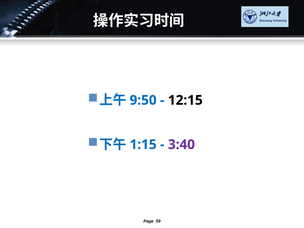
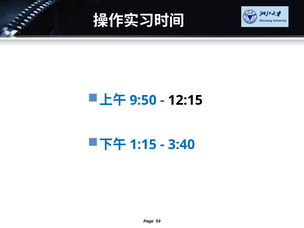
3:40 colour: purple -> blue (181, 145)
